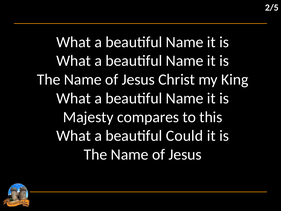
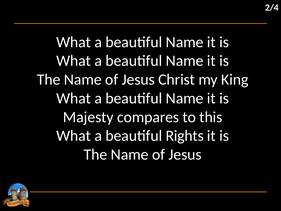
2/5: 2/5 -> 2/4 (272, 8)
Could: Could -> Rights (185, 136)
